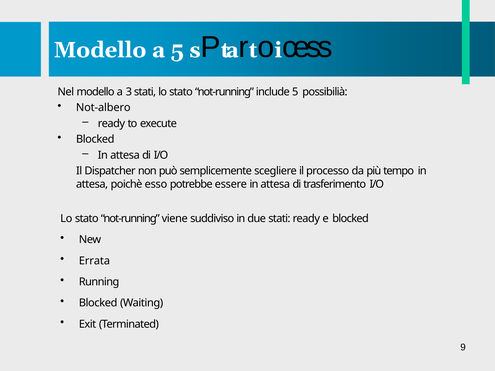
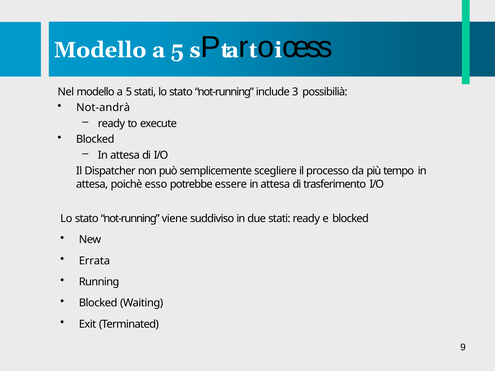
Nel modello a 3: 3 -> 5 (129, 92)
include 5: 5 -> 3 (295, 92)
Not-albero: Not-albero -> Not-andrà (103, 108)
